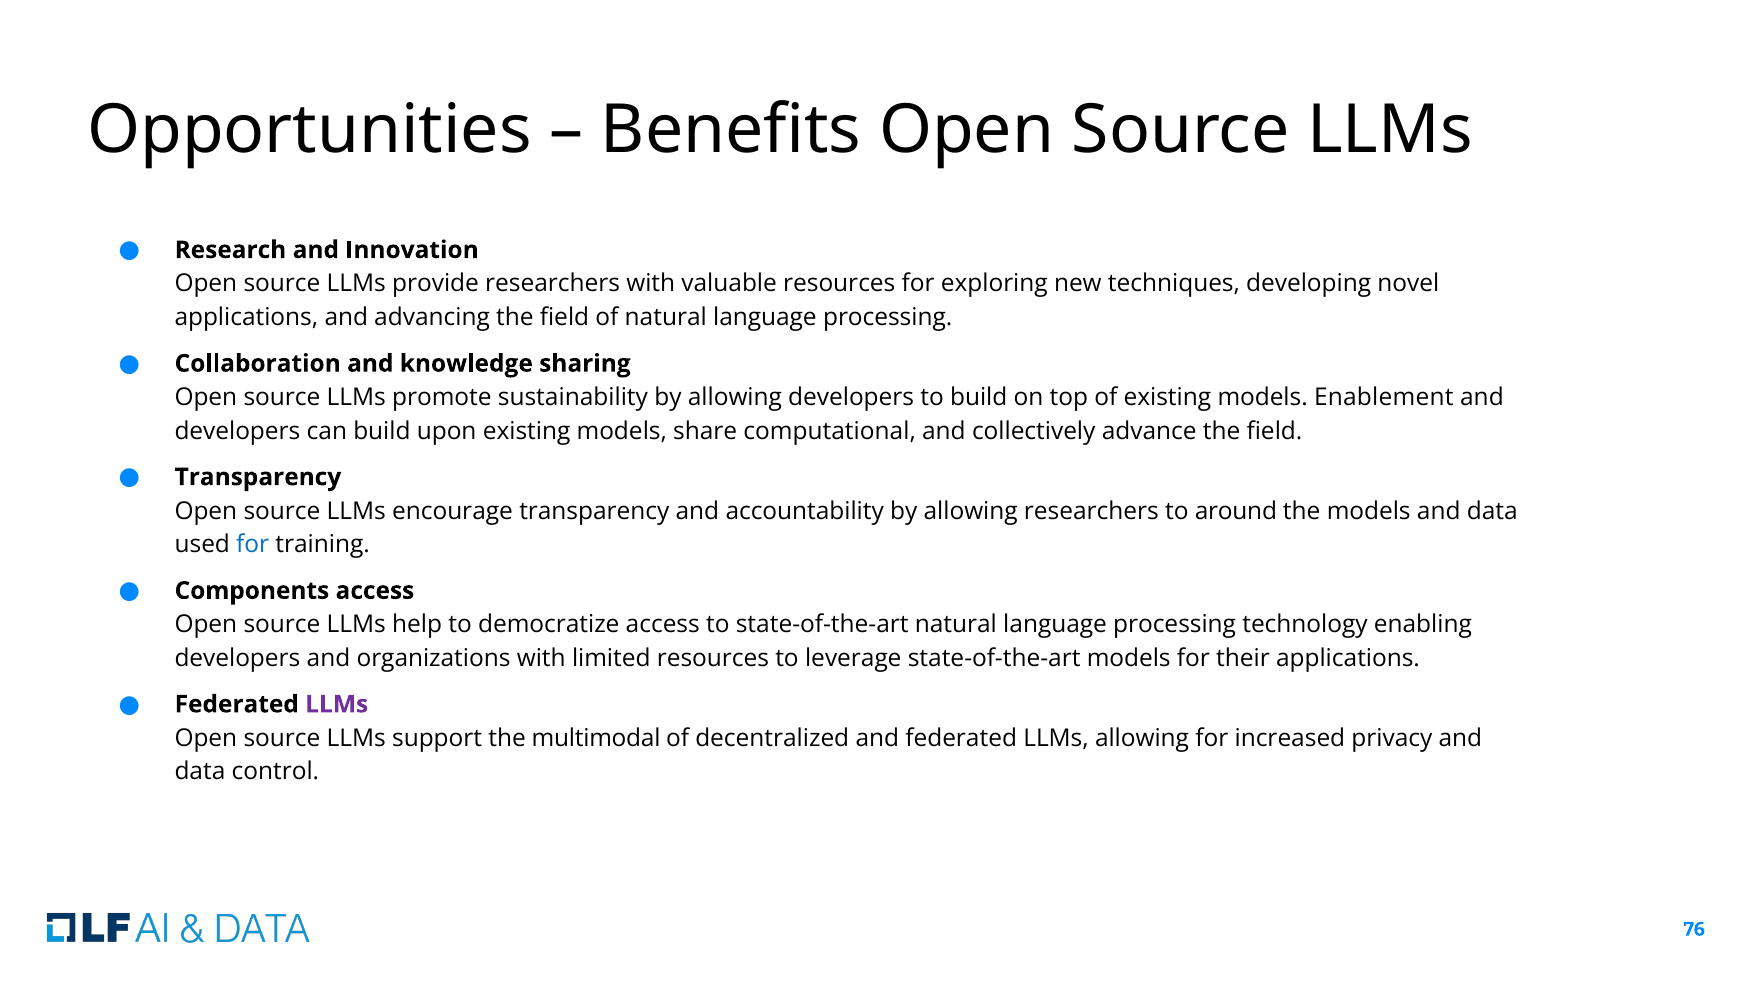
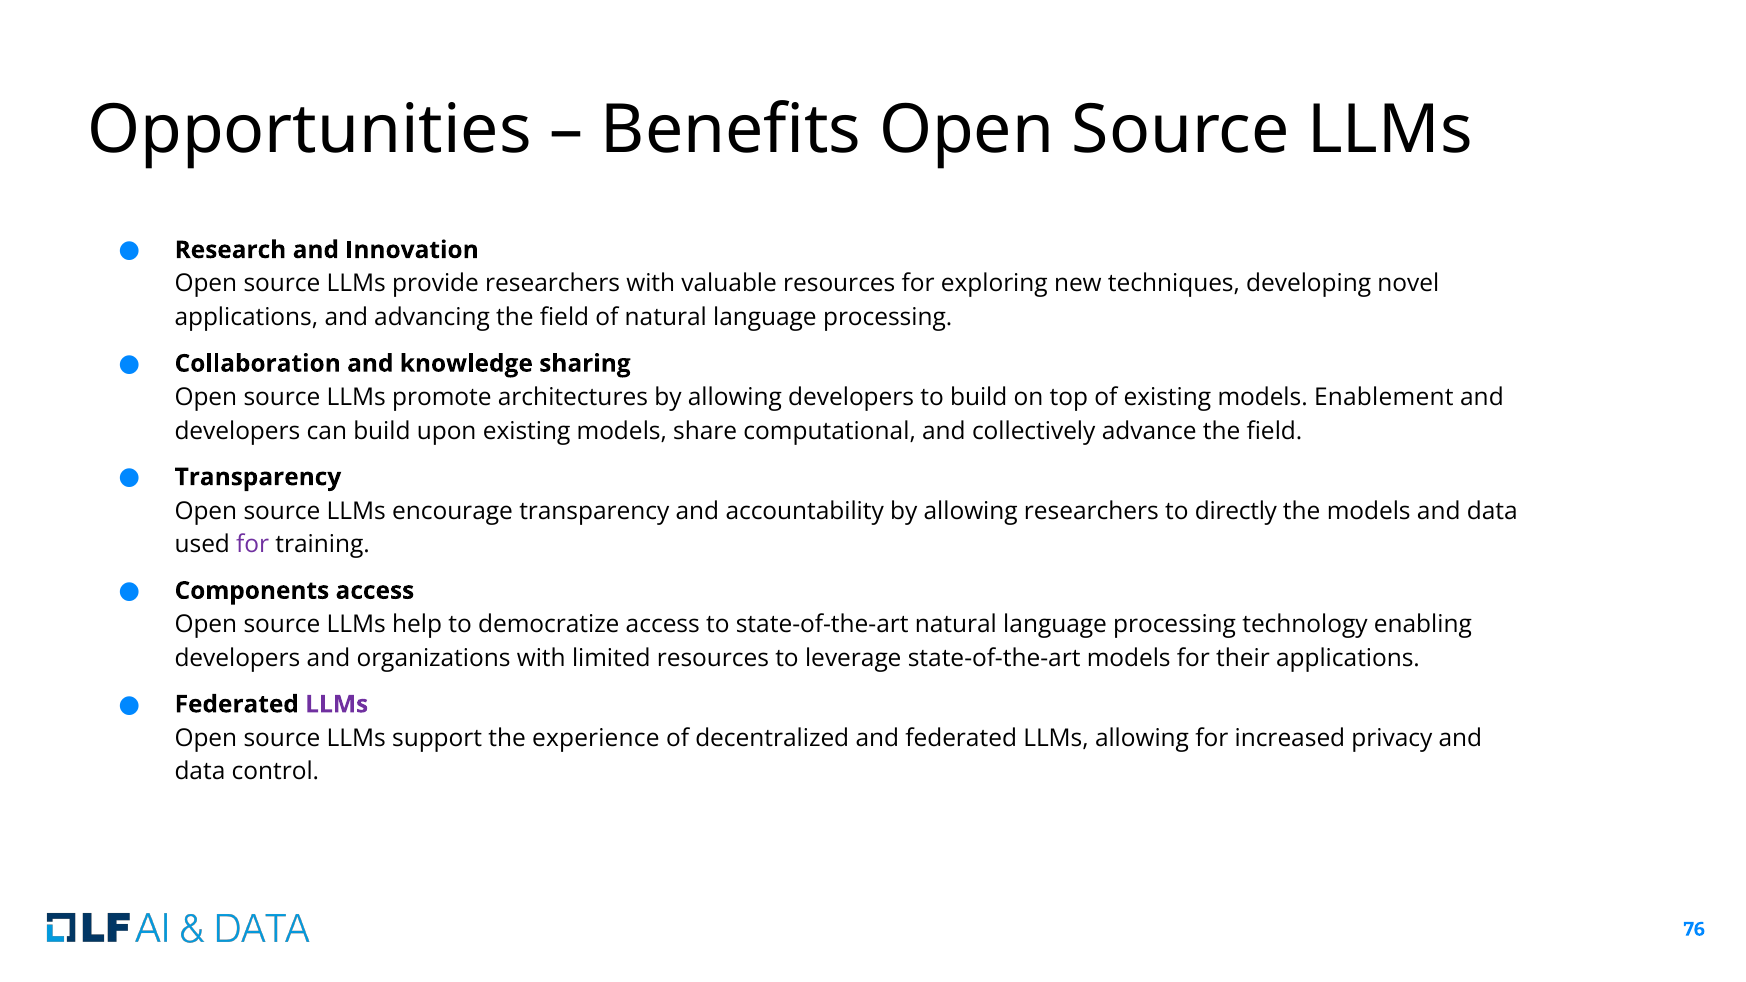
sustainability: sustainability -> architectures (573, 397)
around: around -> directly (1236, 511)
for colour: blue -> purple (253, 545)
multimodal: multimodal -> experience (596, 738)
